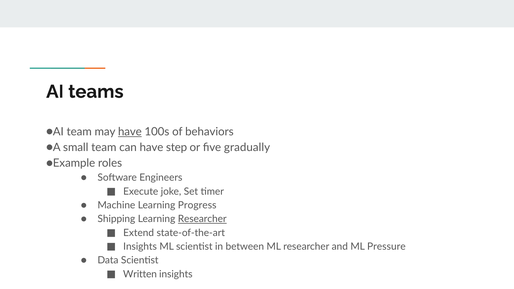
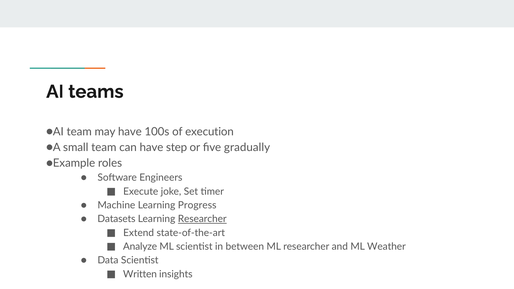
have underline: present -> none (130, 132)
behaviors: behaviors -> execution (209, 132)
Shipping: Shipping -> Datasets (116, 219)
Insights: Insights -> Analyze (140, 247)
Pressure: Pressure -> Weather (386, 247)
